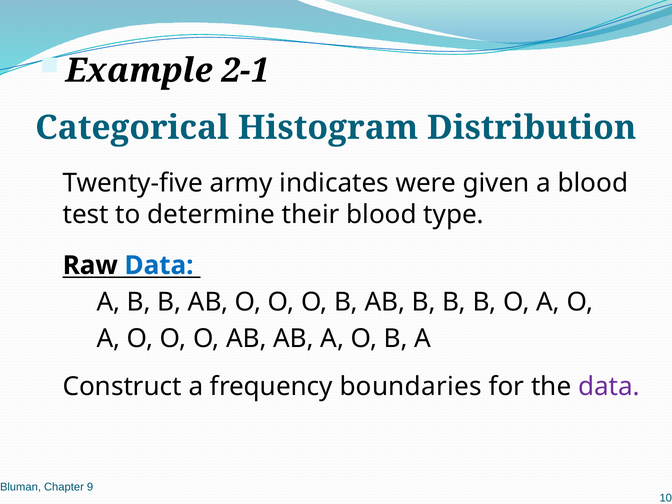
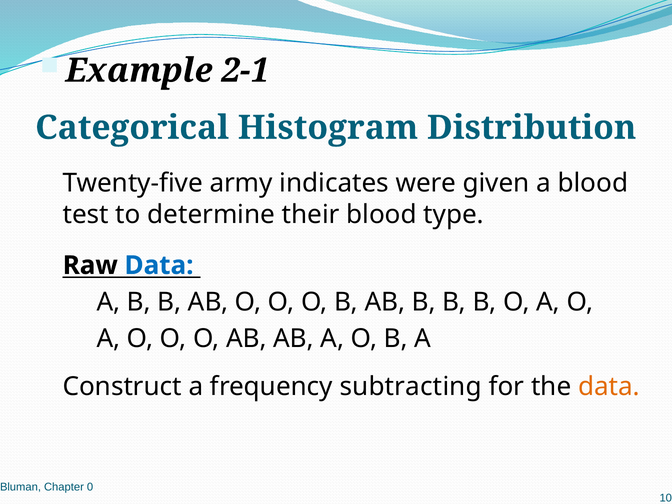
boundaries: boundaries -> subtracting (411, 387)
data colour: purple -> orange (609, 387)
9: 9 -> 0 (90, 487)
